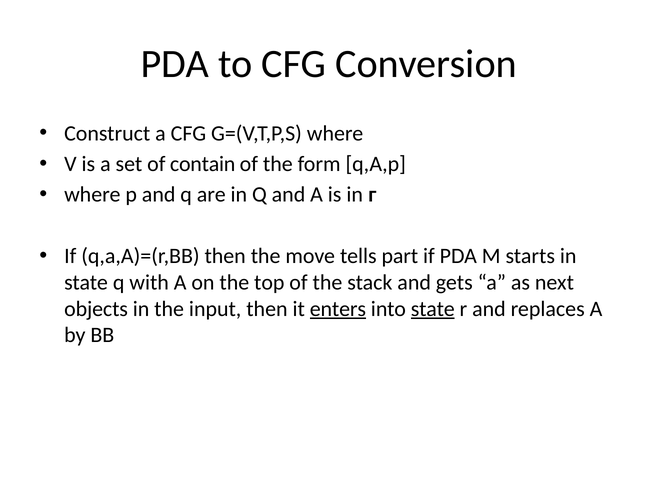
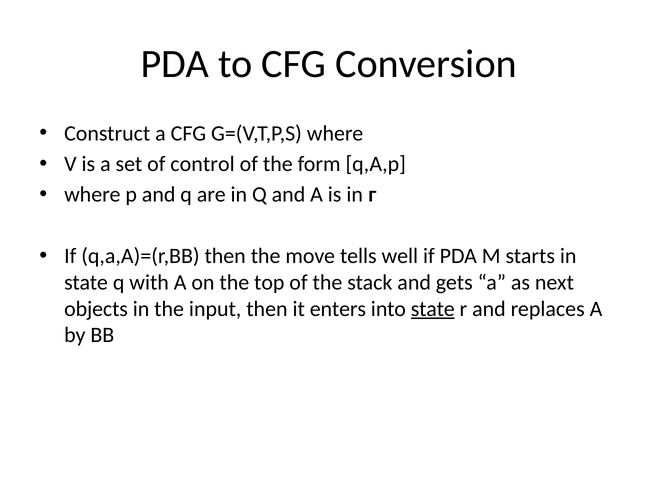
contain: contain -> control (203, 164)
part: part -> well (400, 256)
enters underline: present -> none (338, 309)
